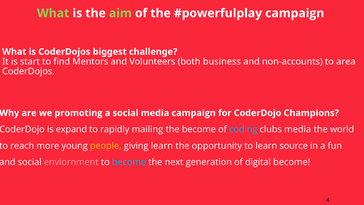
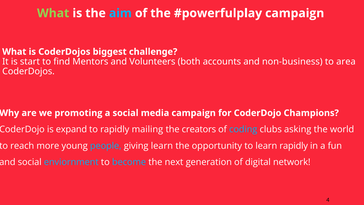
aim colour: light green -> light blue (120, 13)
business: business -> accounts (222, 62)
non-accounts: non-accounts -> non-business (292, 62)
the become: become -> creators (199, 129)
clubs media: media -> asking (298, 129)
people colour: yellow -> light blue (106, 146)
learn source: source -> rapidly (294, 146)
enviornment colour: pink -> light blue (71, 162)
digital become: become -> network (292, 162)
